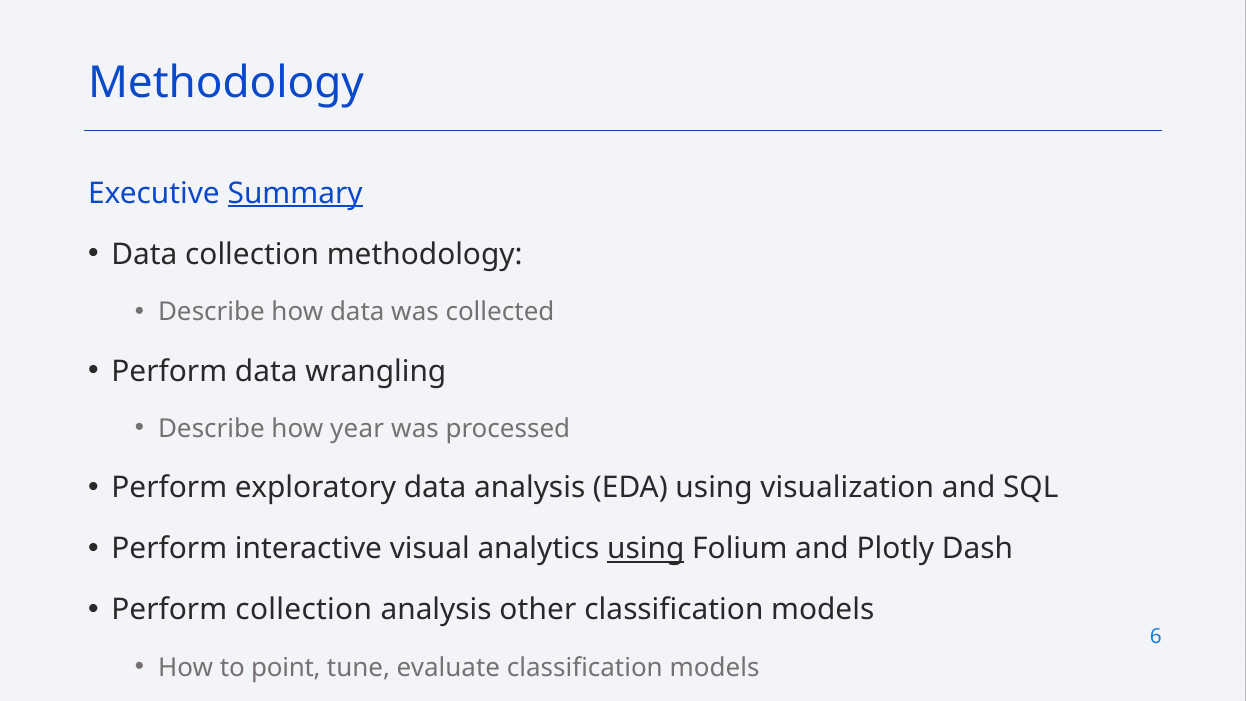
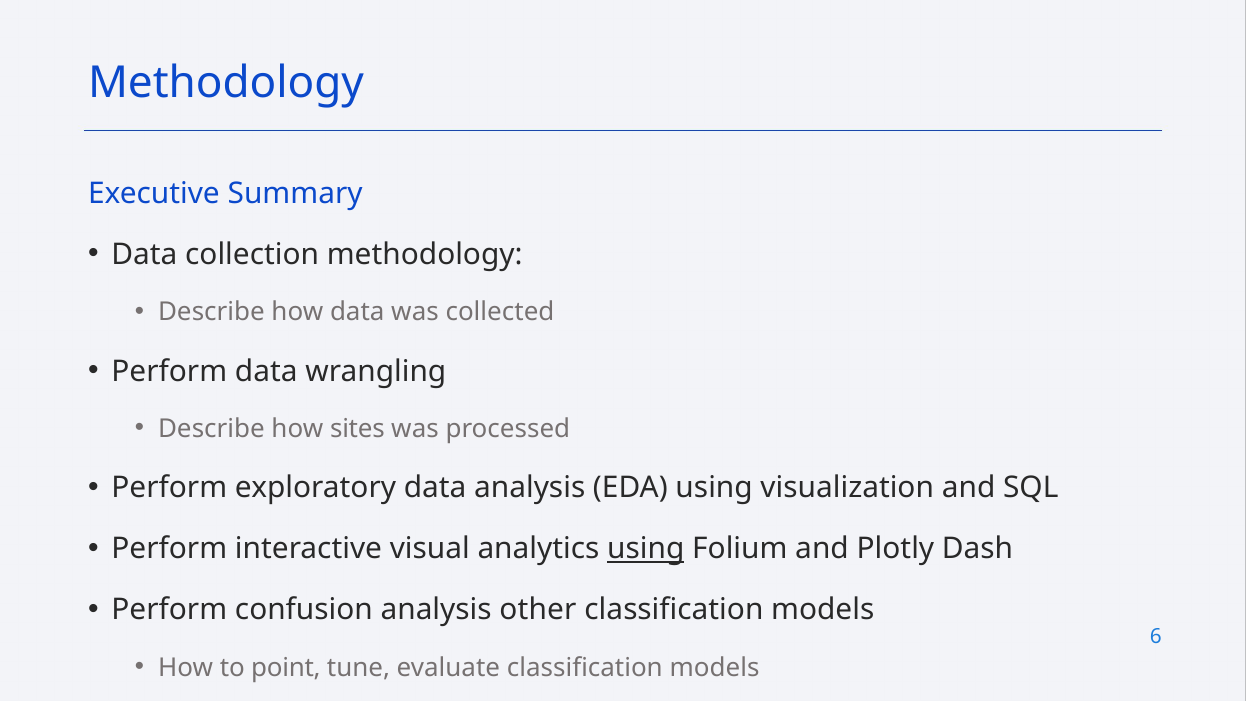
Summary underline: present -> none (295, 193)
year: year -> sites (357, 429)
Perform collection: collection -> confusion (304, 610)
